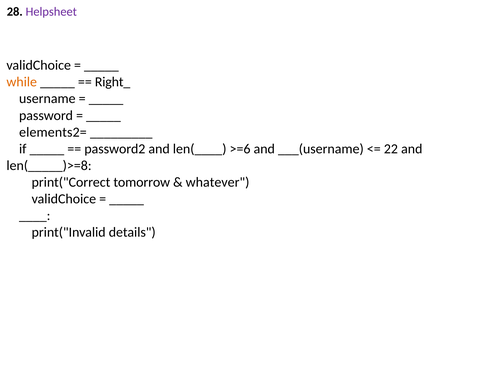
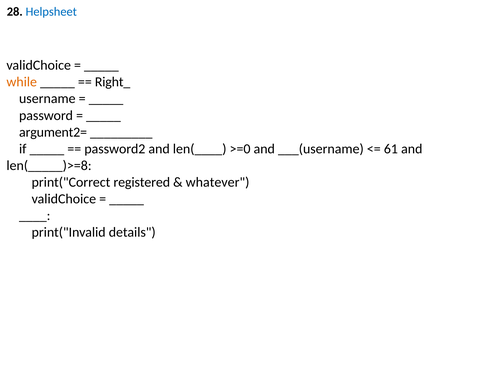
Helpsheet colour: purple -> blue (51, 12)
elements2=: elements2= -> argument2= (53, 132)
>=6: >=6 -> >=0 (240, 149)
22: 22 -> 61 (391, 149)
tomorrow: tomorrow -> registered (142, 182)
